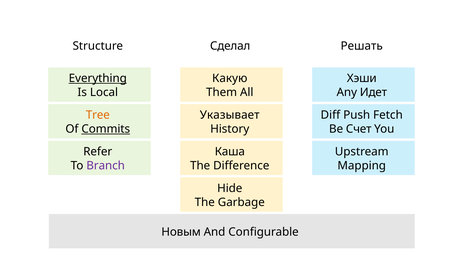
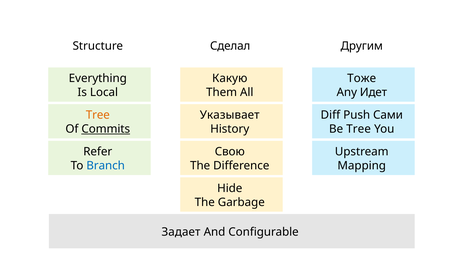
Решать: Решать -> Другим (362, 46)
Everything underline: present -> none (98, 78)
Хэши: Хэши -> Тоже (362, 78)
Fetch: Fetch -> Сами (388, 115)
Be Счет: Счет -> Tree (359, 129)
Каша: Каша -> Свою (230, 151)
Branch colour: purple -> blue (106, 165)
Новым: Новым -> Задает (181, 231)
